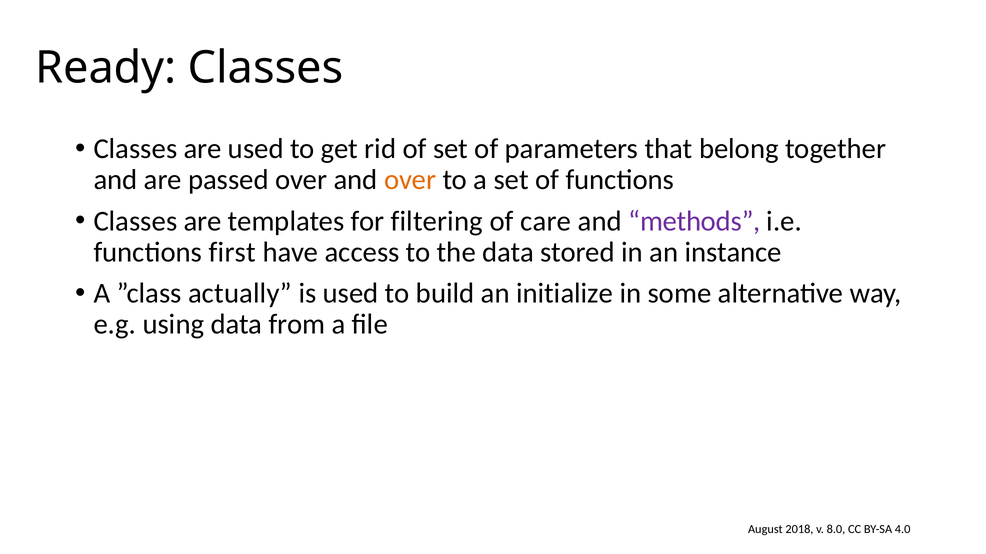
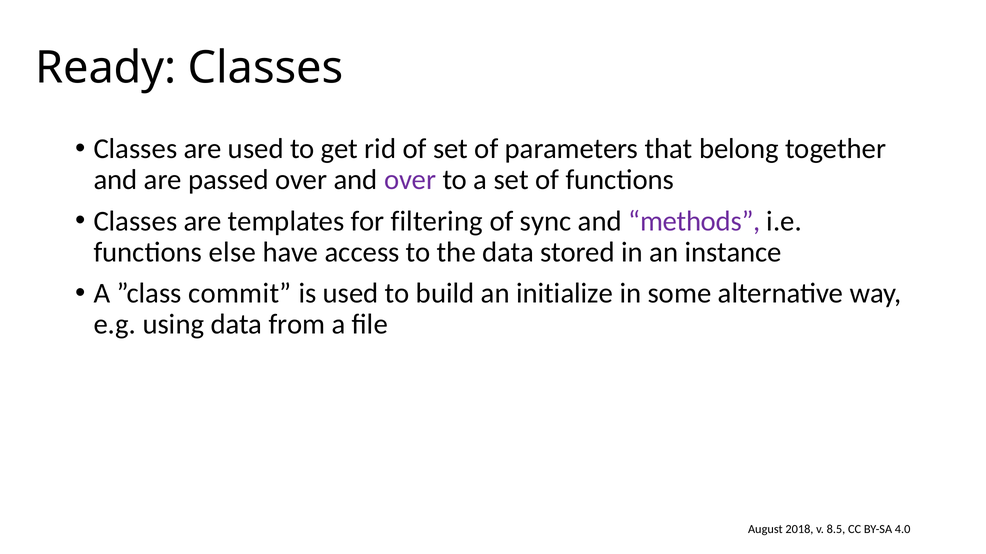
over colour: orange -> purple (410, 180)
care: care -> sync (546, 221)
first: first -> else (232, 252)
actually: actually -> commit (240, 294)
8.0: 8.0 -> 8.5 (836, 530)
